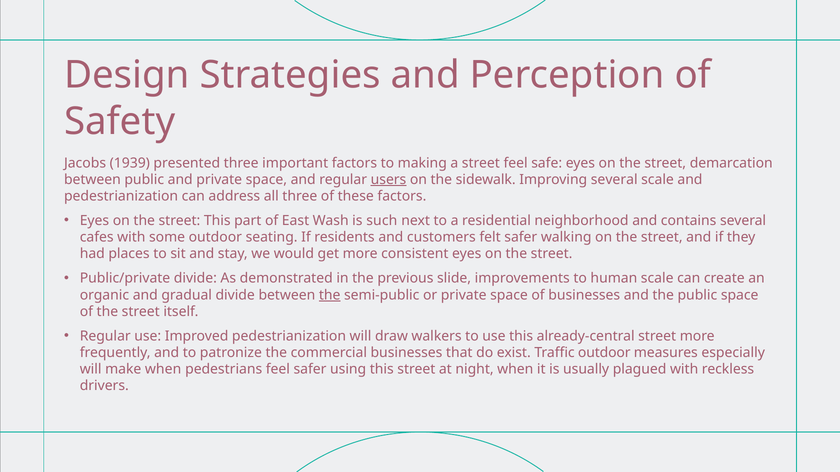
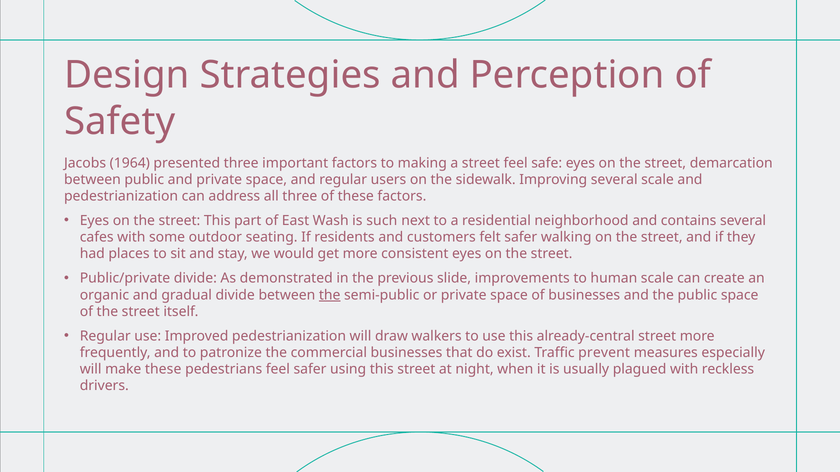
1939: 1939 -> 1964 (130, 163)
users underline: present -> none (389, 180)
Traffic outdoor: outdoor -> prevent (604, 353)
make when: when -> these (163, 370)
